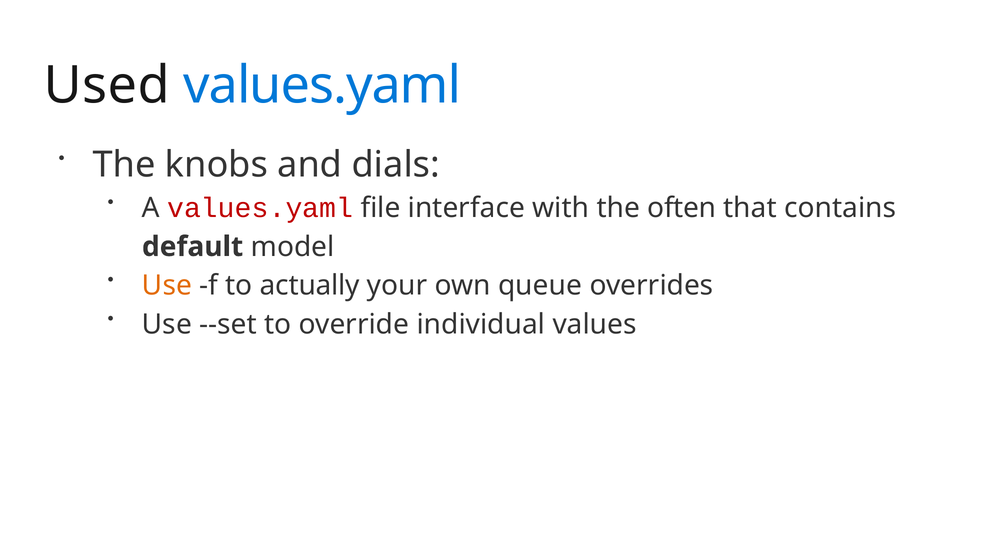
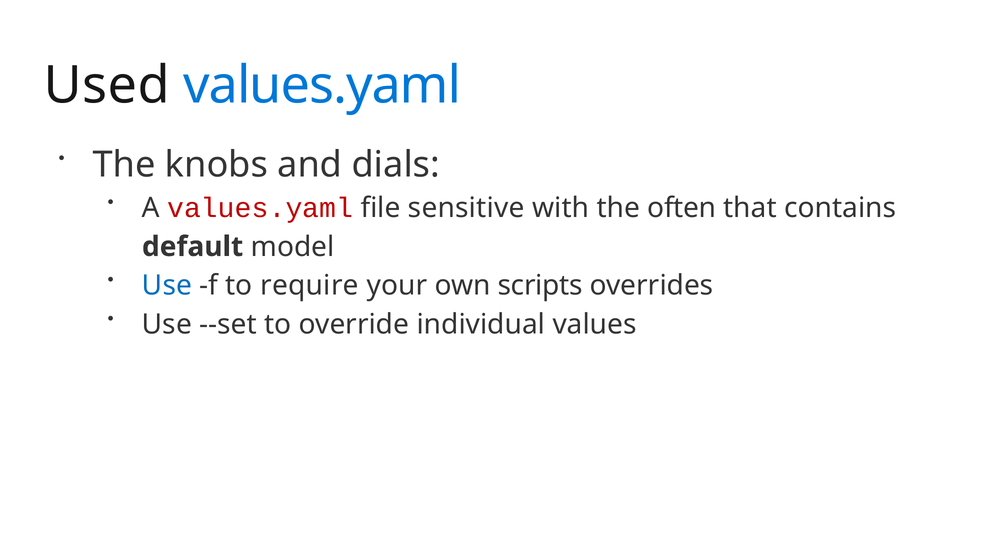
interface: interface -> sensitive (466, 208)
Use colour: orange -> blue (167, 286)
actually: actually -> require (309, 286)
queue: queue -> scripts (540, 286)
